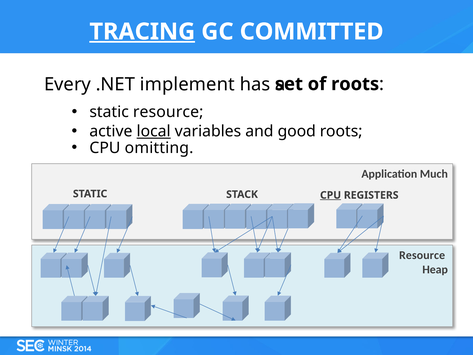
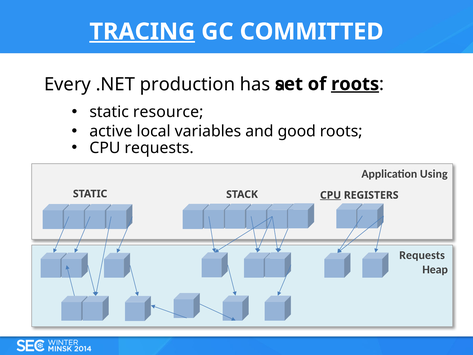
implement: implement -> production (187, 84)
roots underline: none -> present (355, 84)
local underline: present -> none (154, 131)
CPU omitting: omitting -> requests (159, 148)
Much: Much -> Using (434, 174)
Resource: Resource -> Requests (422, 255)
